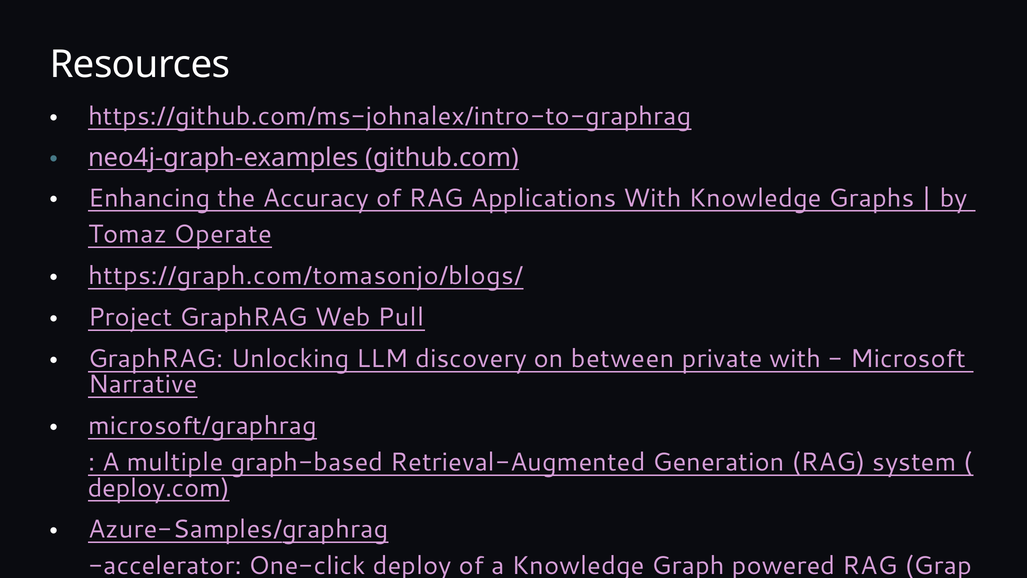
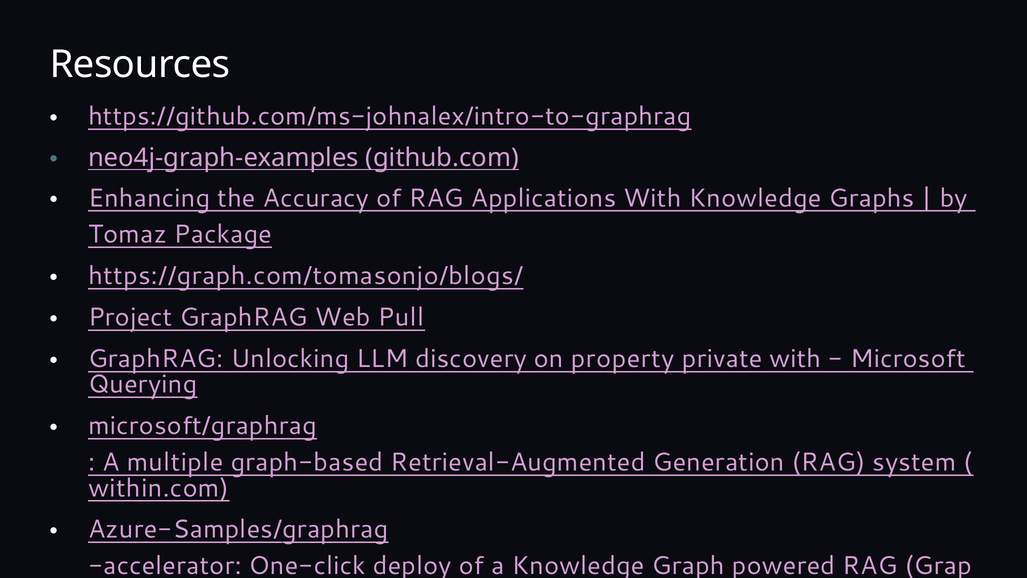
Operate: Operate -> Package (223, 234)
between: between -> property (623, 359)
Narrative: Narrative -> Querying (143, 384)
deploy.com: deploy.com -> within.com (159, 488)
